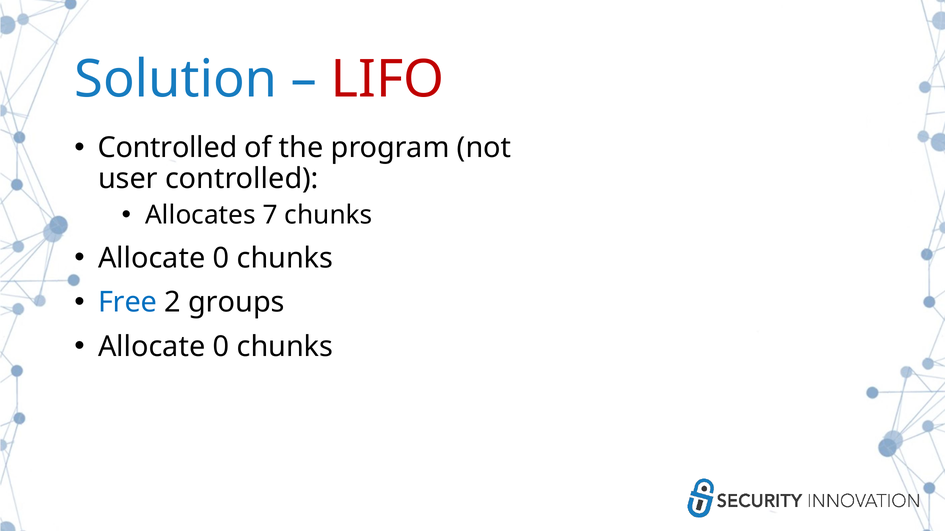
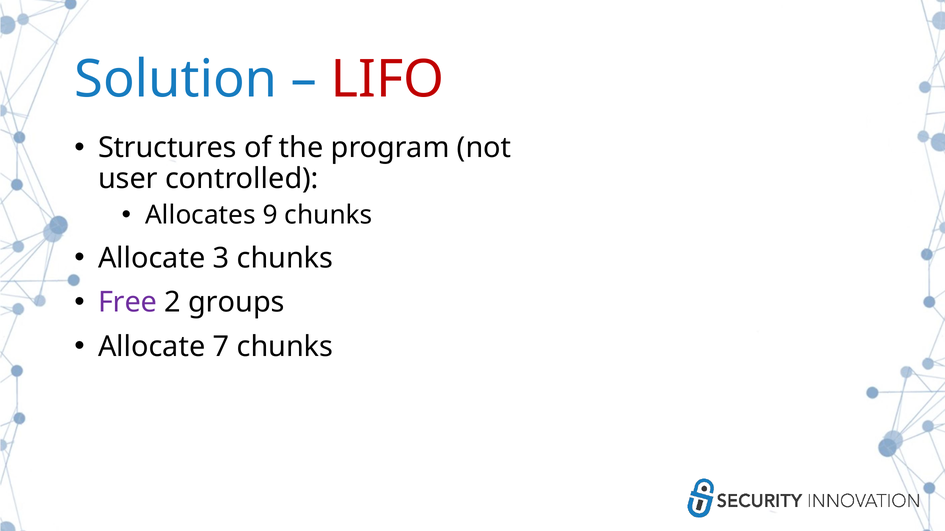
Controlled: Controlled -> Structures (167, 148)
7: 7 -> 9 (270, 215)
0: 0 -> 3 (221, 258)
Free colour: blue -> purple (128, 303)
0: 0 -> 7 (221, 347)
